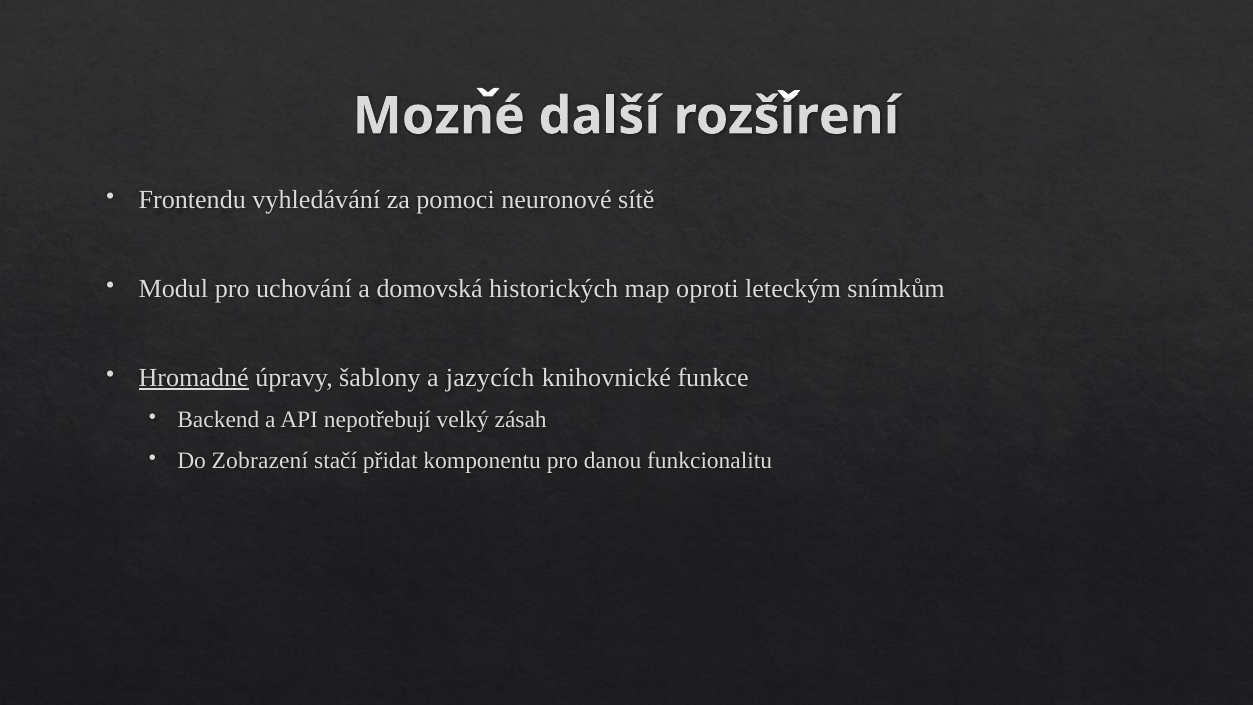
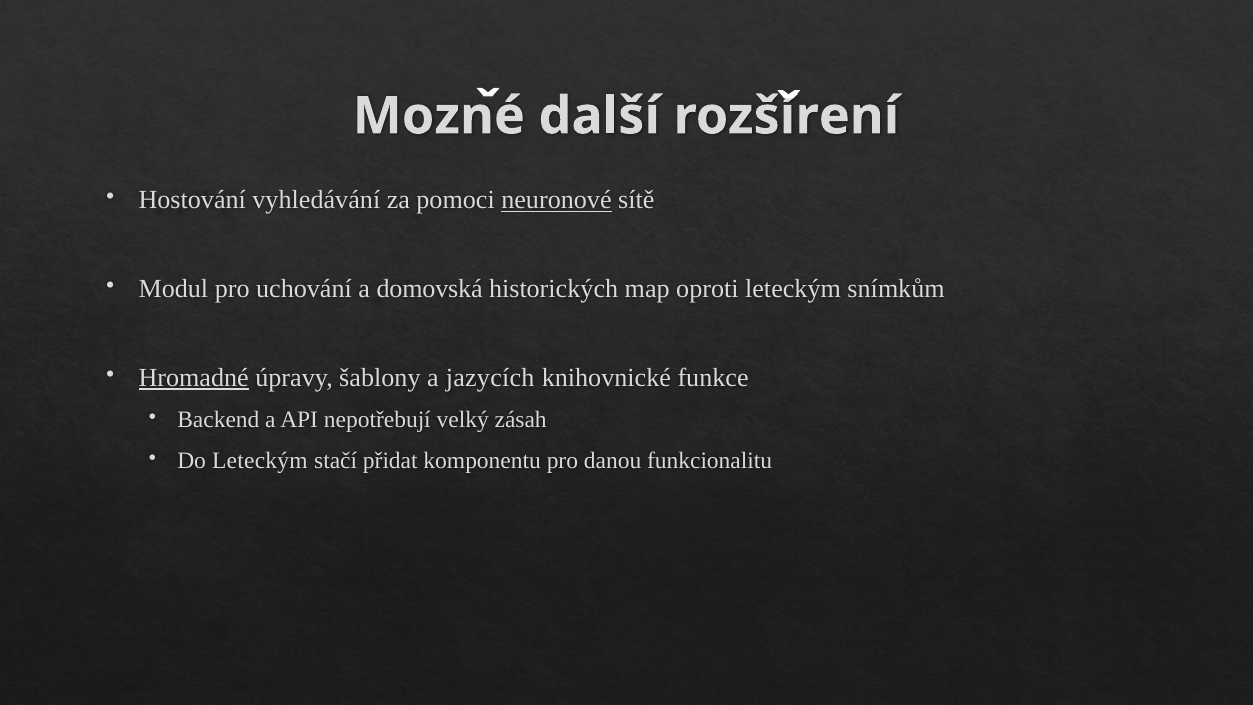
Frontendu: Frontendu -> Hostování (192, 200)
neuronové underline: none -> present (556, 200)
Do Zobrazení: Zobrazení -> Leteckým (260, 461)
